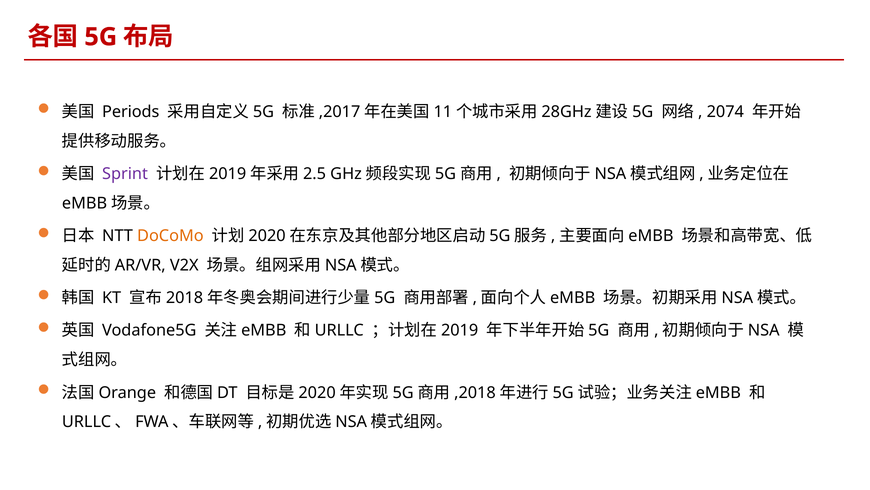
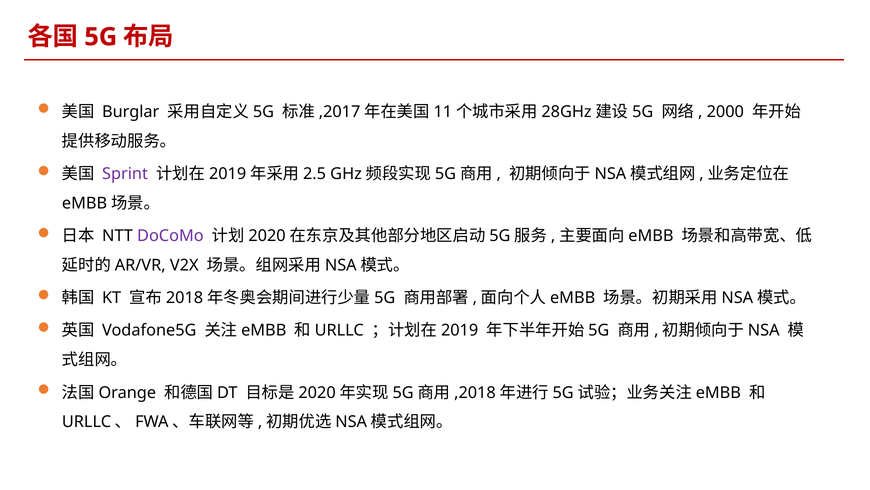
Periods: Periods -> Burglar (131, 112)
2074: 2074 -> 2000 (725, 112)
DoCoMo colour: orange -> purple (170, 236)
